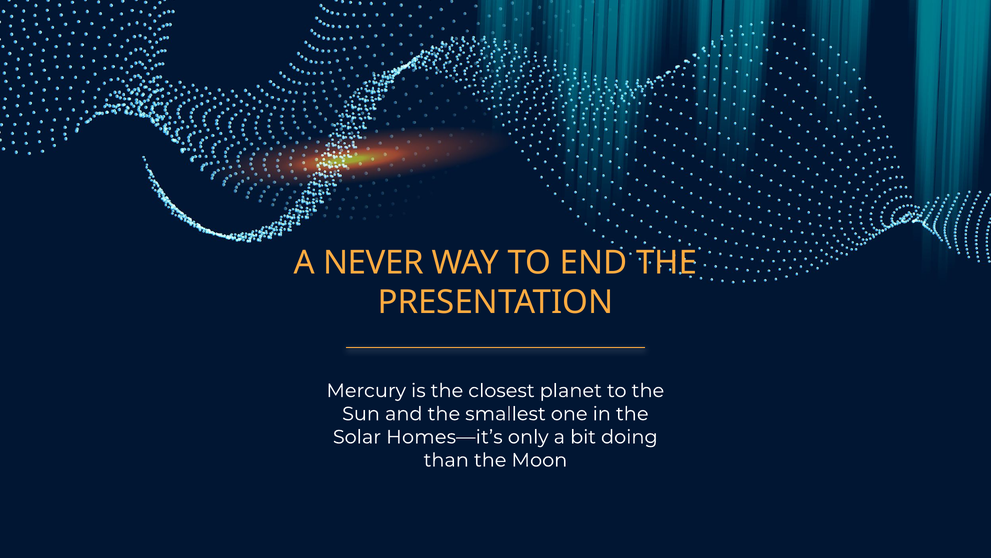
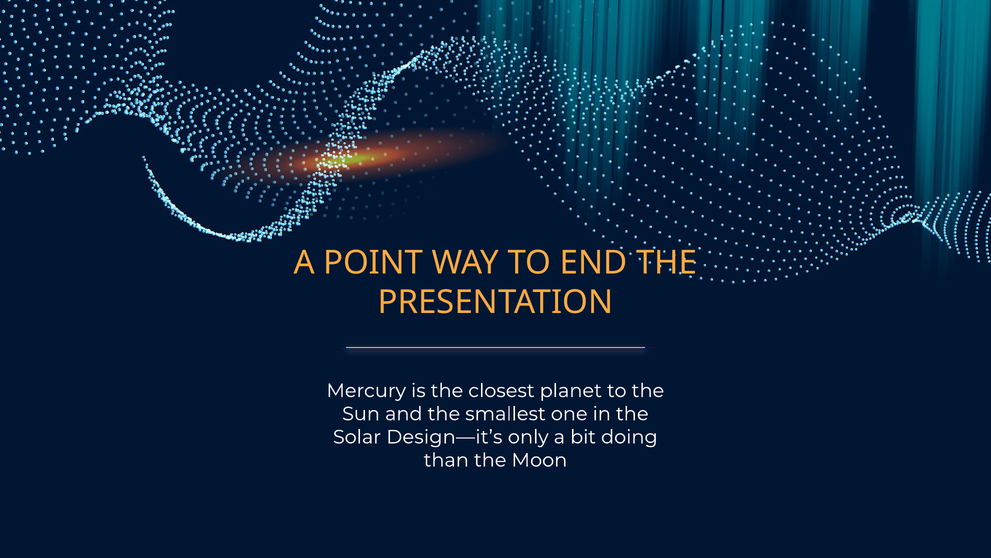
NEVER: NEVER -> POINT (373, 262)
Homes—it’s: Homes—it’s -> Design—it’s (444, 437)
